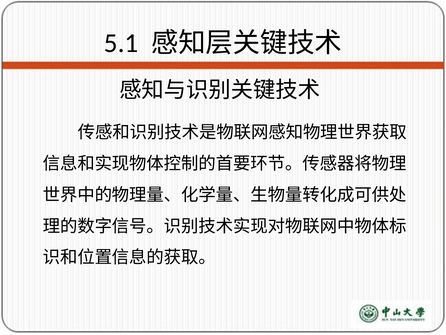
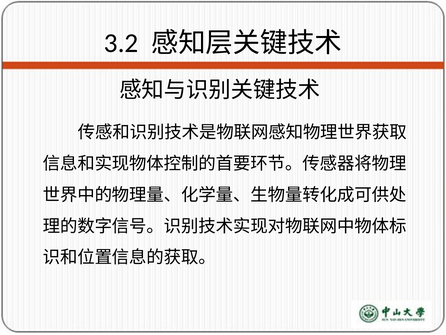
5.1: 5.1 -> 3.2 (121, 43)
